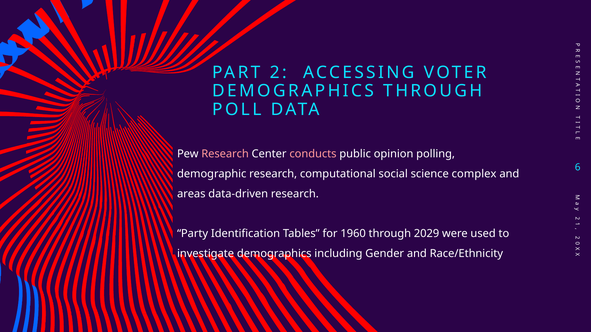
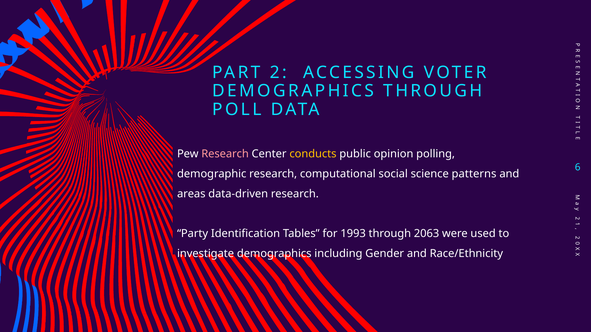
conducts colour: pink -> yellow (313, 154)
complex: complex -> patterns (474, 174)
1960: 1960 -> 1993 (353, 234)
2029: 2029 -> 2063 (427, 234)
